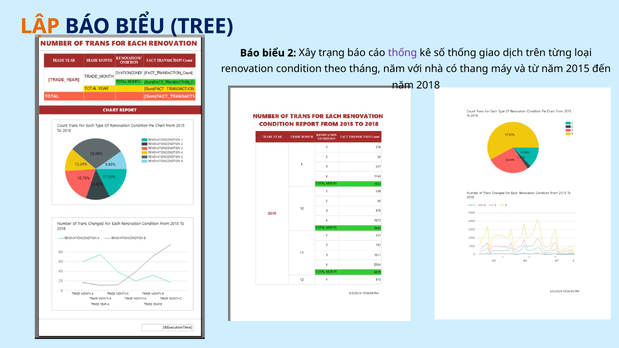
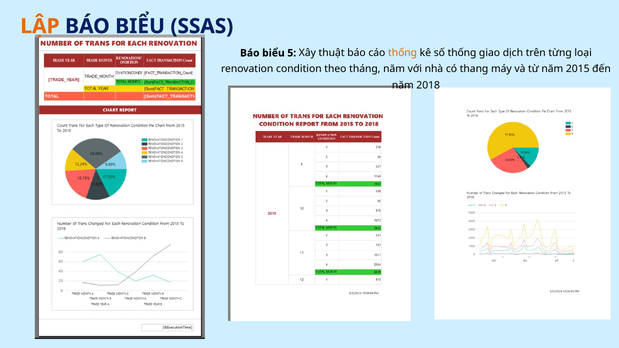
TREE: TREE -> SSAS (202, 26)
2: 2 -> 5 (292, 53)
trạng: trạng -> thuật (332, 53)
thống colour: purple -> orange (403, 53)
